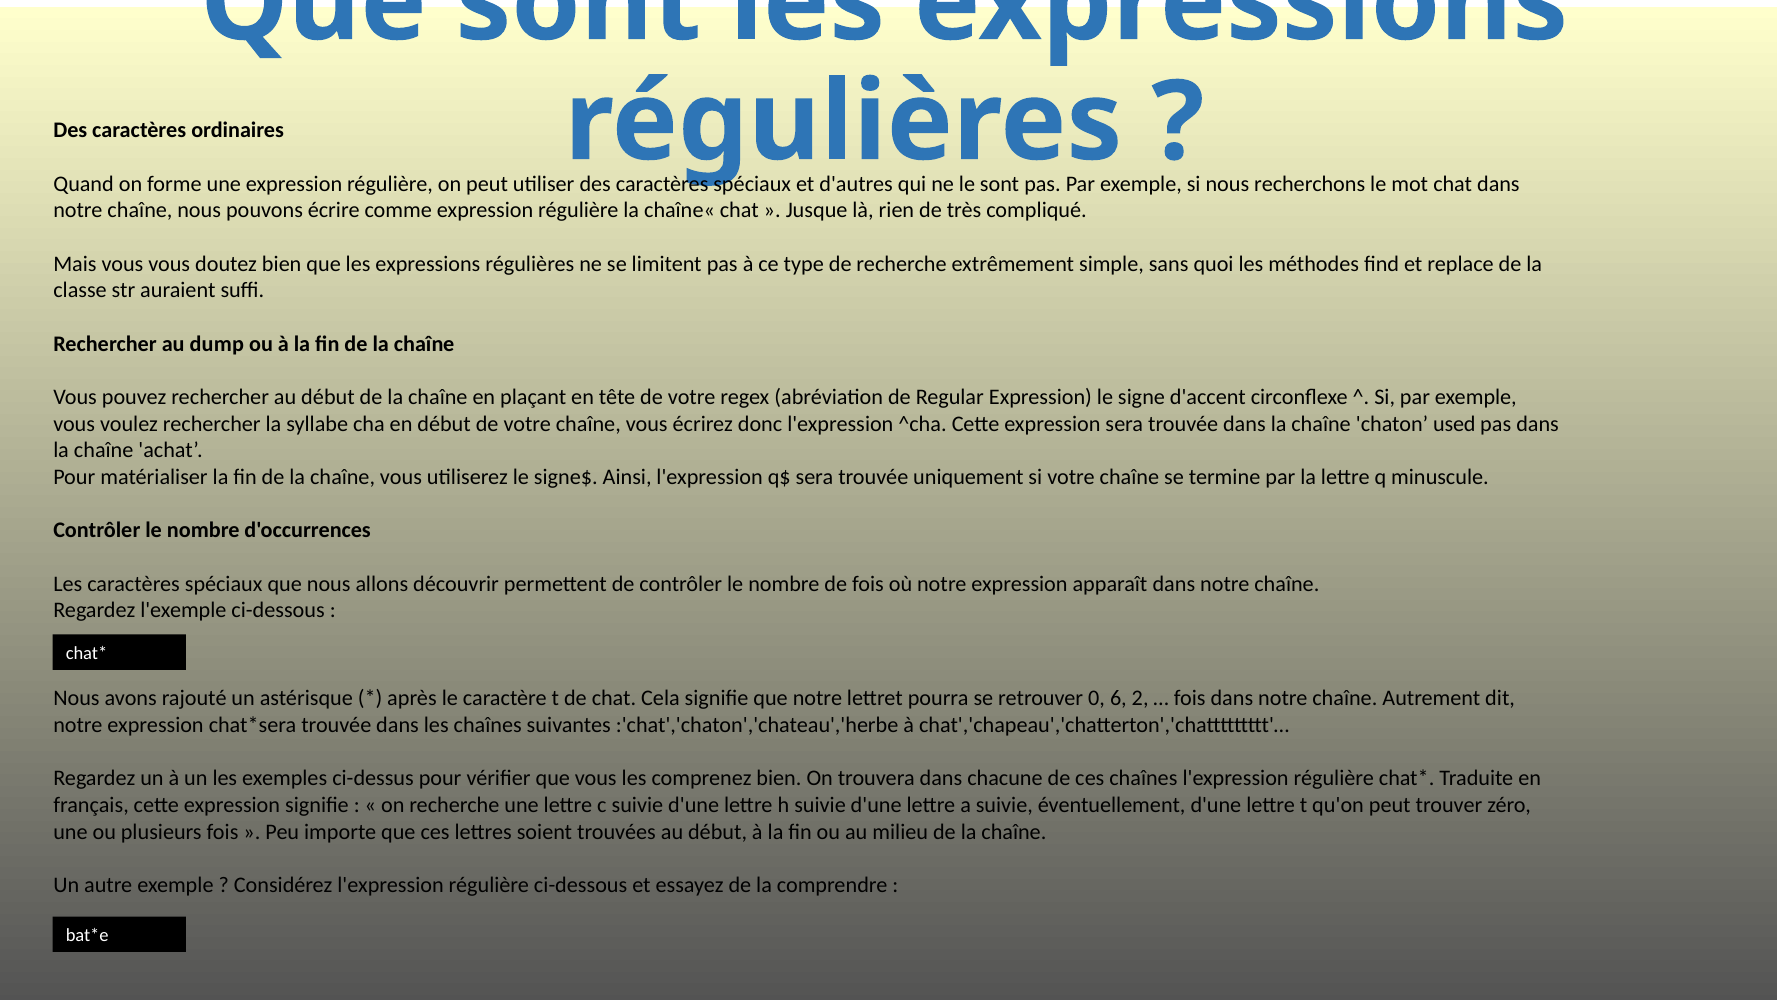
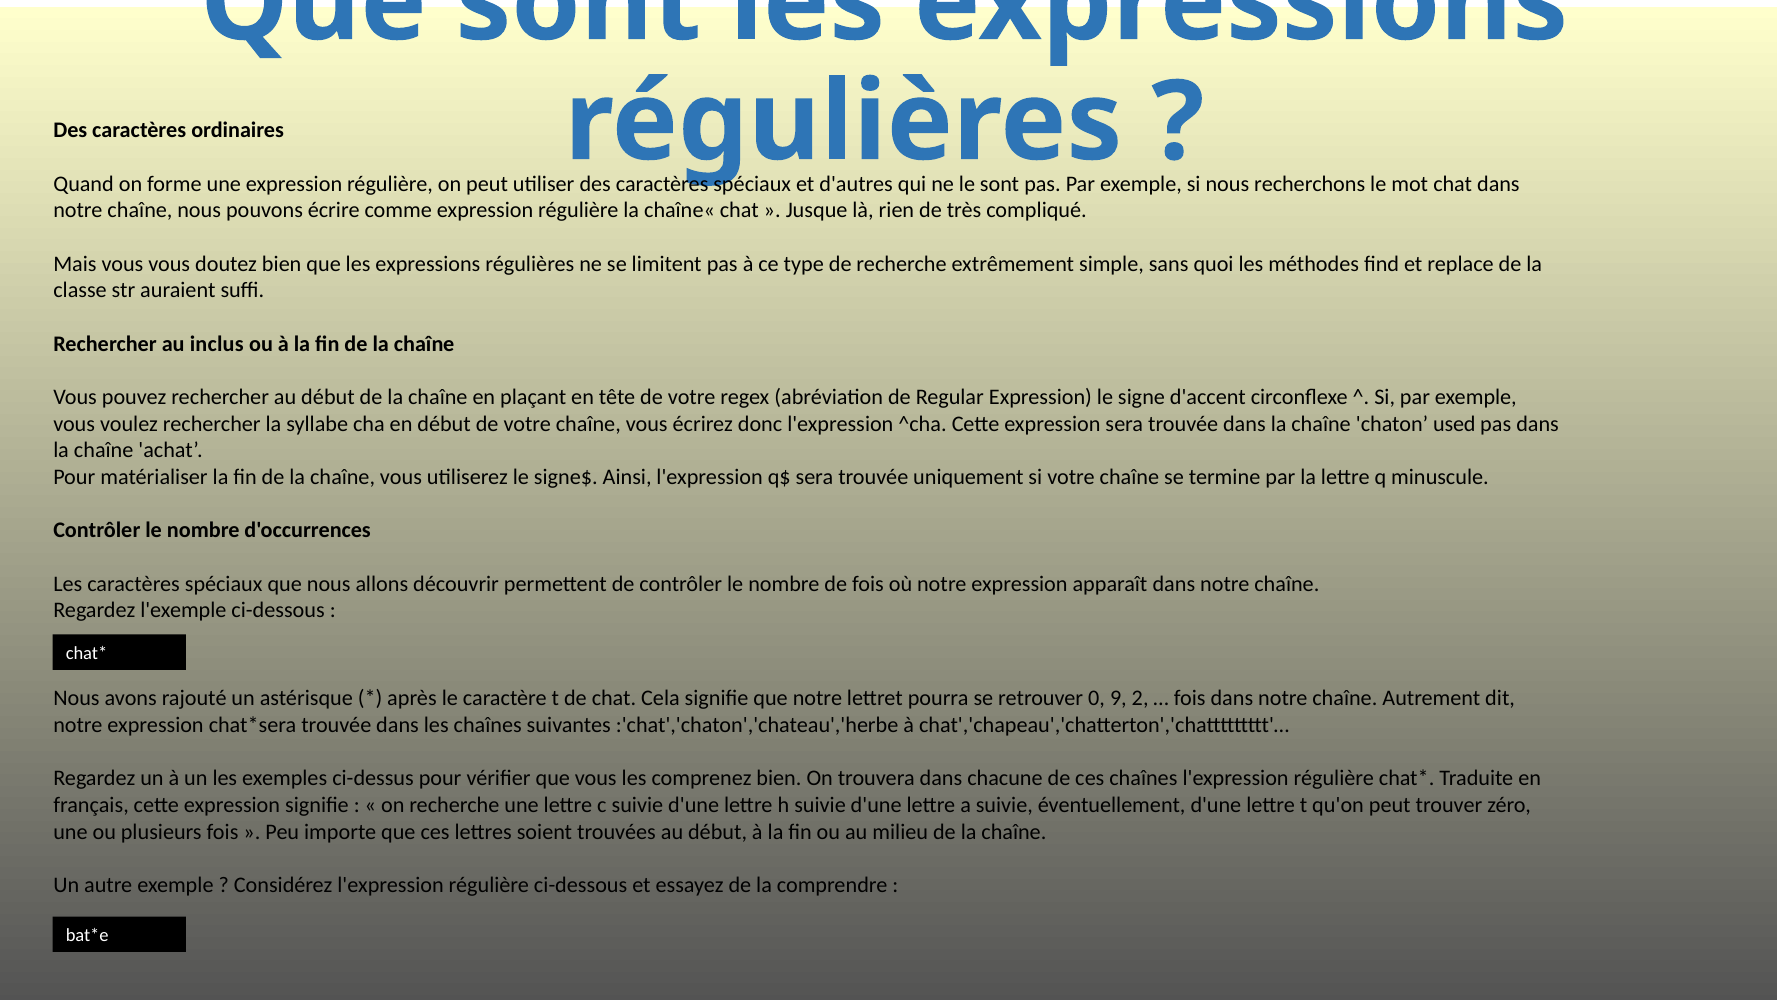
dump: dump -> inclus (217, 344)
6: 6 -> 9 (1118, 698)
